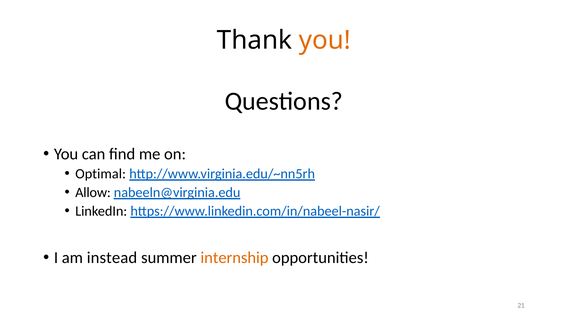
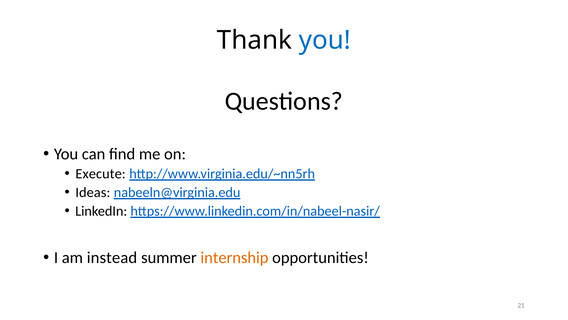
you colour: orange -> blue (325, 40)
Optimal: Optimal -> Execute (101, 174)
Allow: Allow -> Ideas (93, 192)
